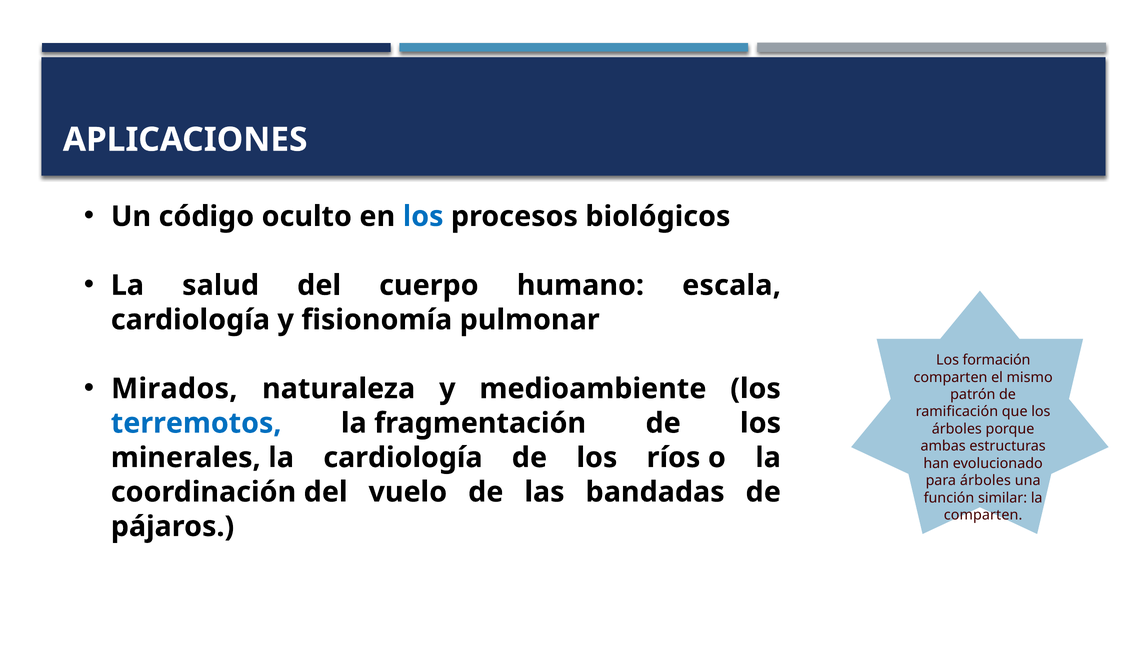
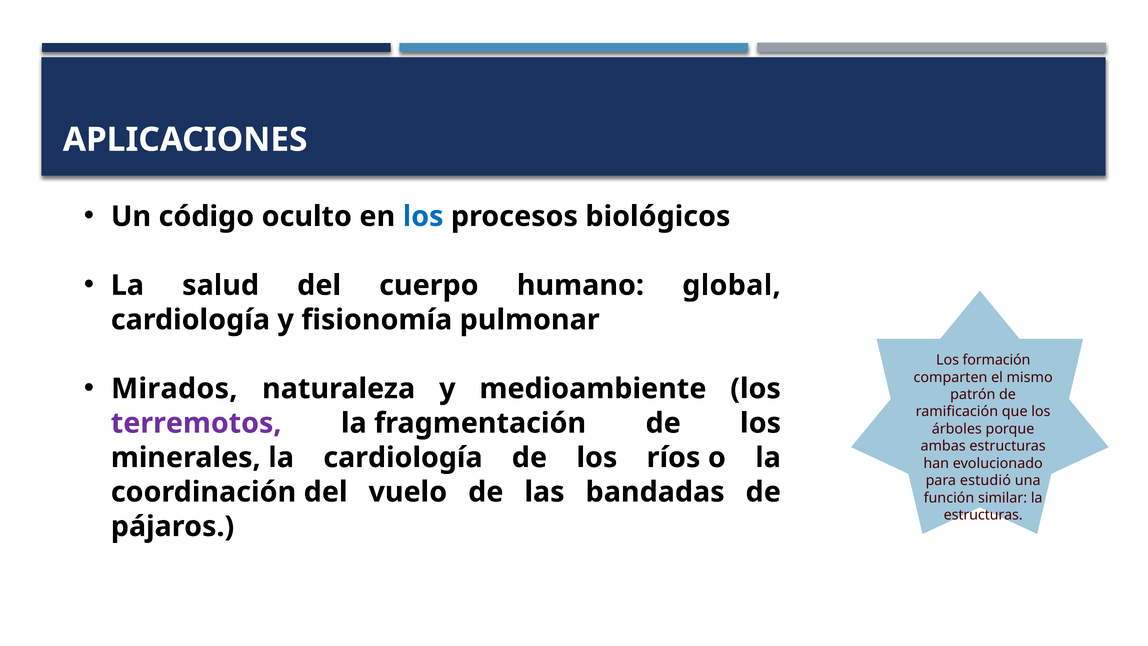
escala: escala -> global (731, 285)
terremotos colour: blue -> purple (196, 423)
para árboles: árboles -> estudió (985, 480)
comparten: comparten -> estructuras (983, 515)
